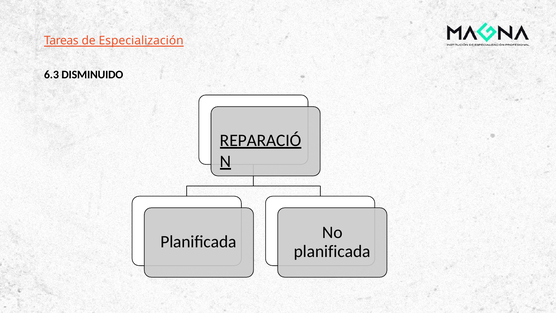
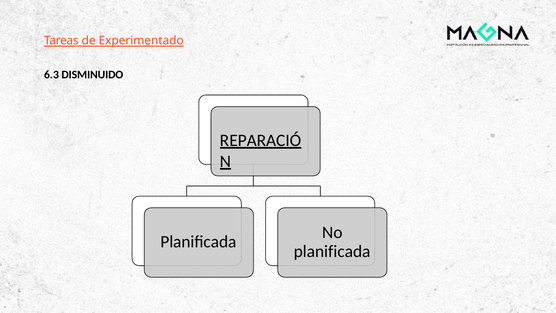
Especialización: Especialización -> Experimentado (141, 41)
